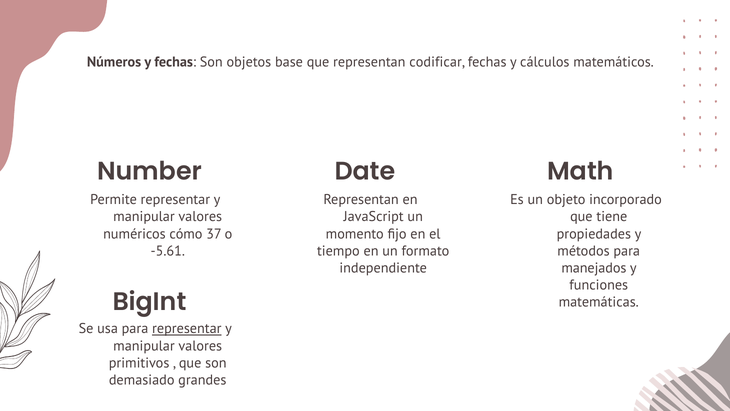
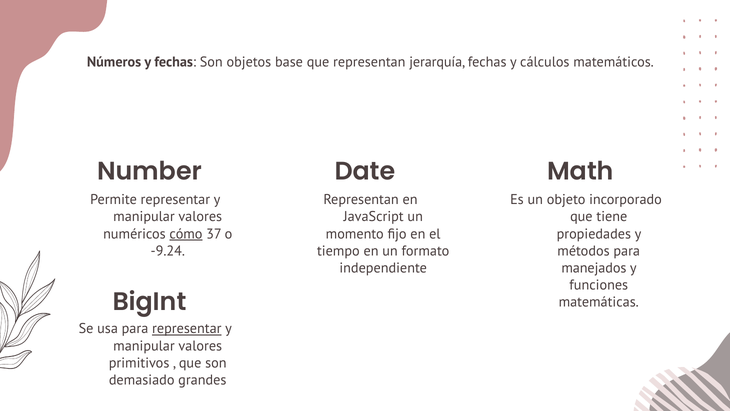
codificar: codificar -> jerarquía (437, 62)
cómo underline: none -> present (186, 234)
-5.61: -5.61 -> -9.24 (168, 251)
